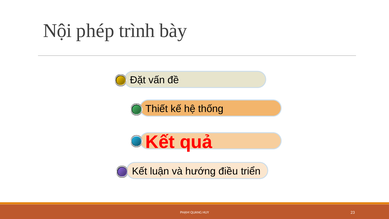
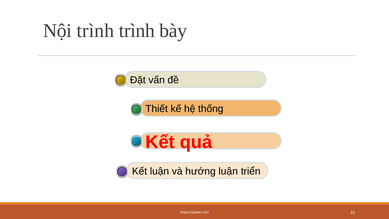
Nội phép: phép -> trình (95, 31)
hướng điều: điều -> luận (228, 171)
